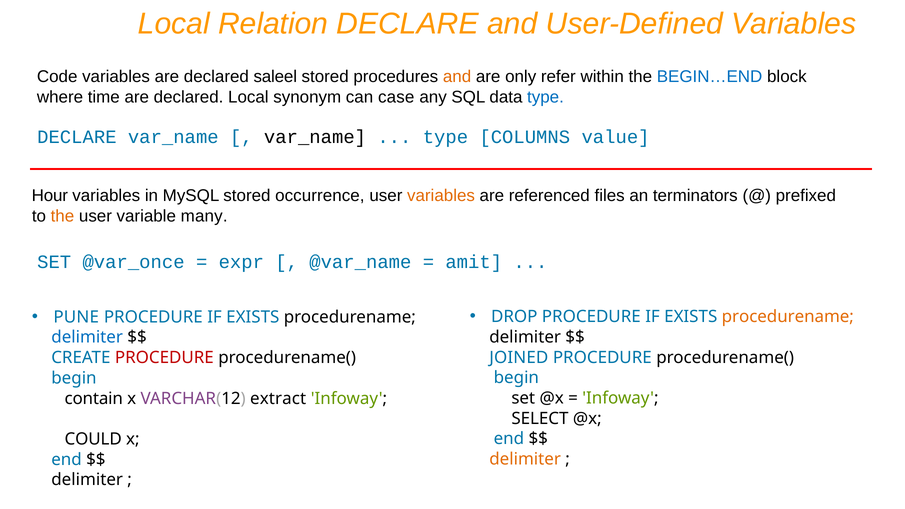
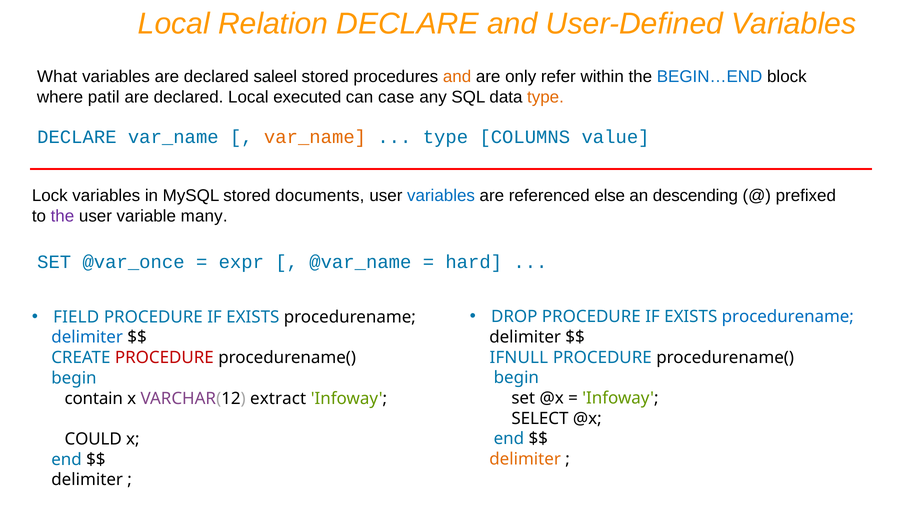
Code: Code -> What (57, 77)
time: time -> patil (104, 97)
synonym: synonym -> executed (307, 97)
type colour: blue -> orange (546, 97)
var_name colour: black -> orange (315, 137)
Hour: Hour -> Lock (50, 196)
occurrence: occurrence -> documents (320, 196)
variables colour: orange -> blue (441, 196)
files: files -> else (610, 196)
terminators: terminators -> descending (695, 196)
the colour: orange -> purple (62, 216)
amit: amit -> hard (474, 262)
procedurename colour: orange -> blue (788, 317)
PUNE: PUNE -> FIELD (76, 317)
JOINED: JOINED -> IFNULL (519, 357)
